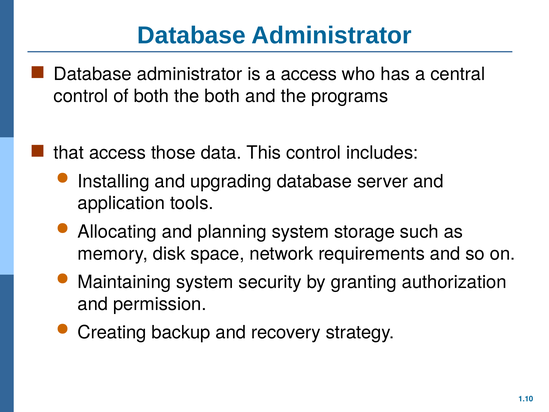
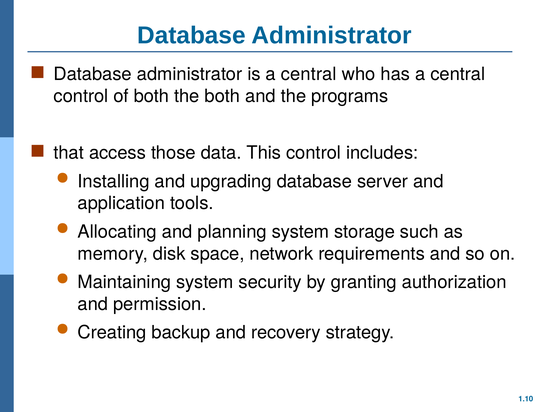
is a access: access -> central (309, 74)
